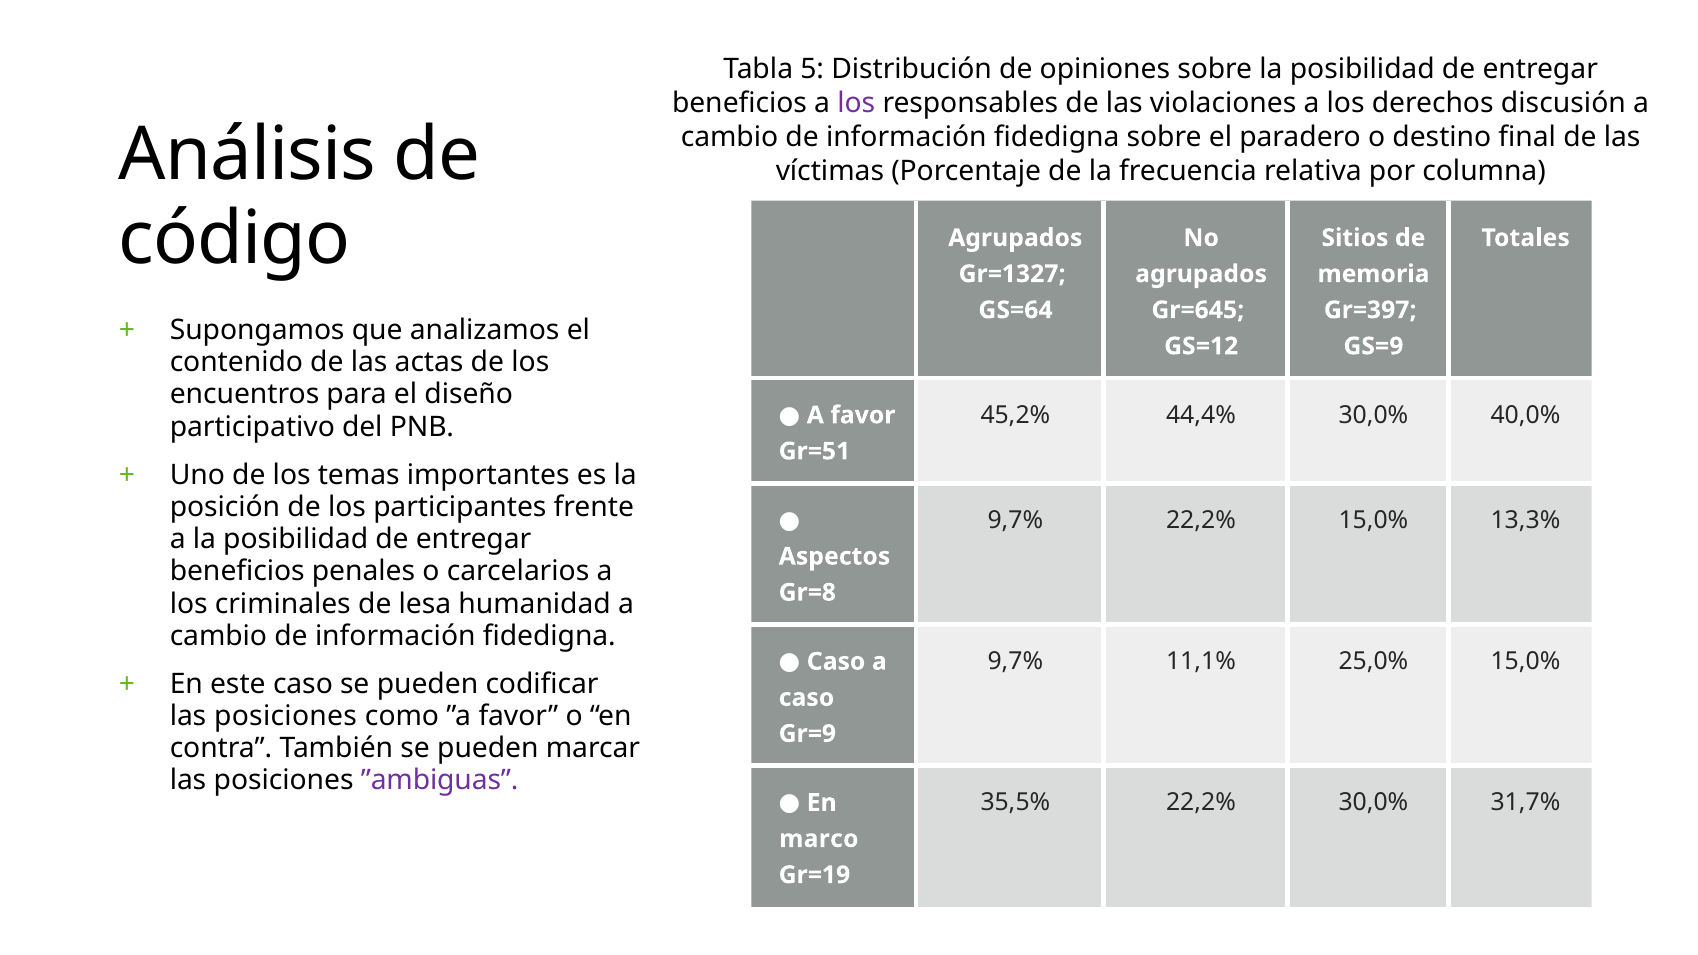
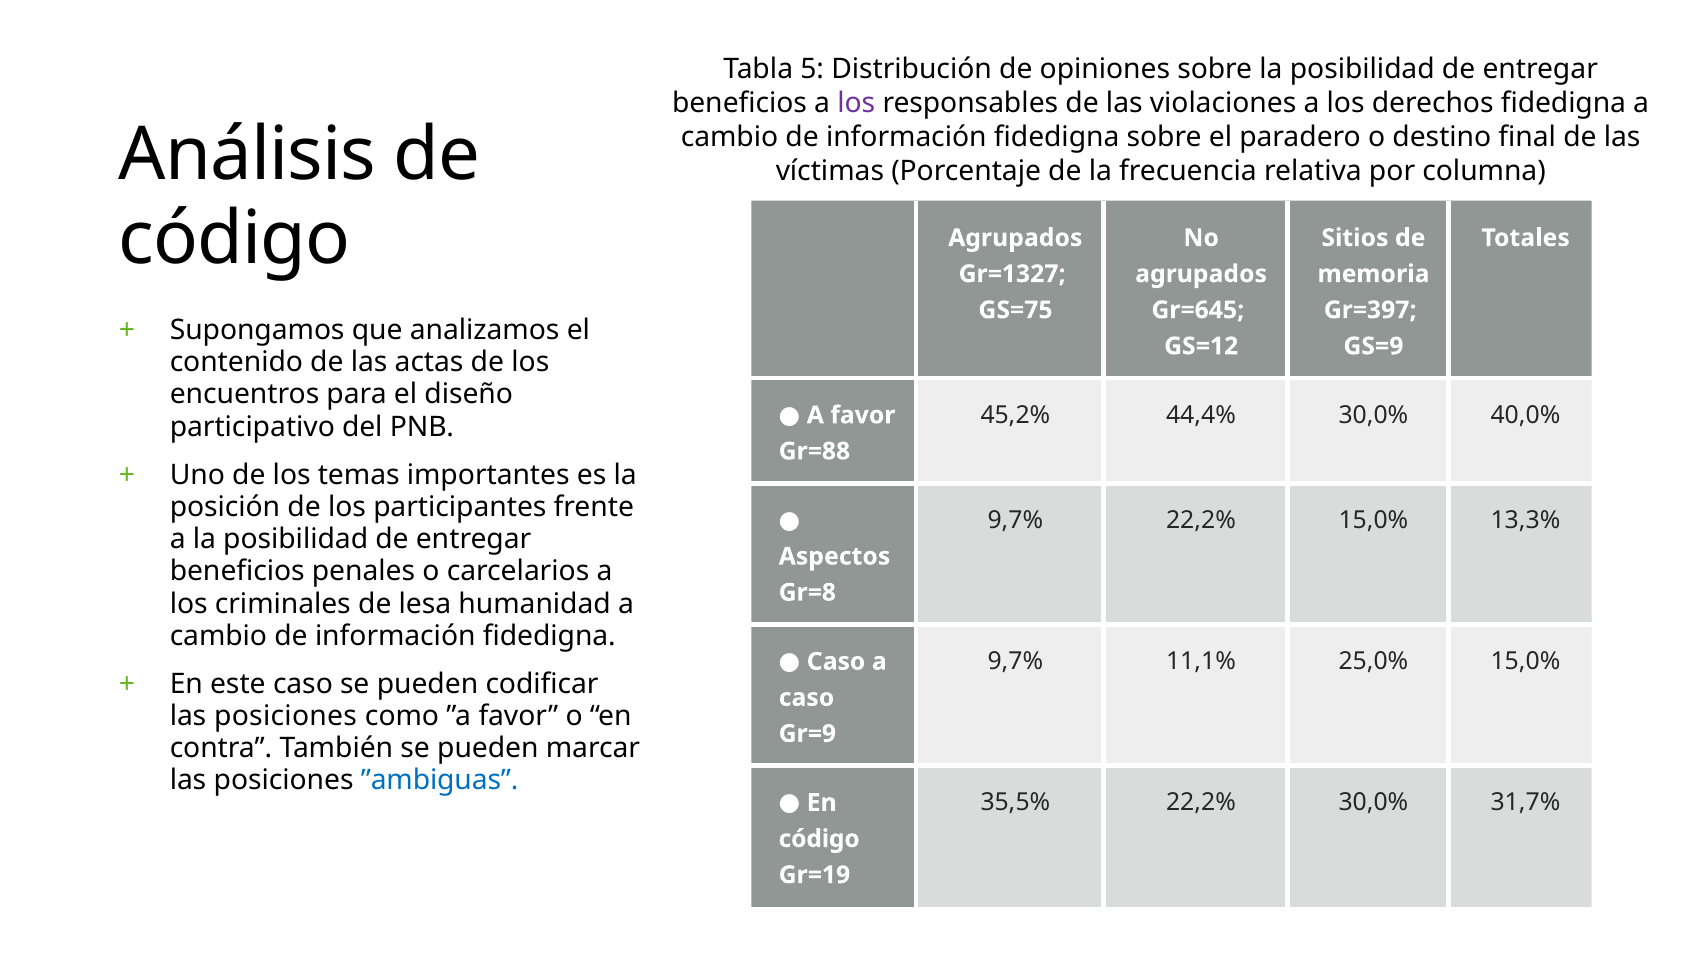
derechos discusión: discusión -> fidedigna (1563, 103)
GS=64: GS=64 -> GS=75 (1016, 310)
Gr=51: Gr=51 -> Gr=88 (814, 451)
”ambiguas colour: purple -> blue (440, 781)
marco: marco -> código (819, 839)
